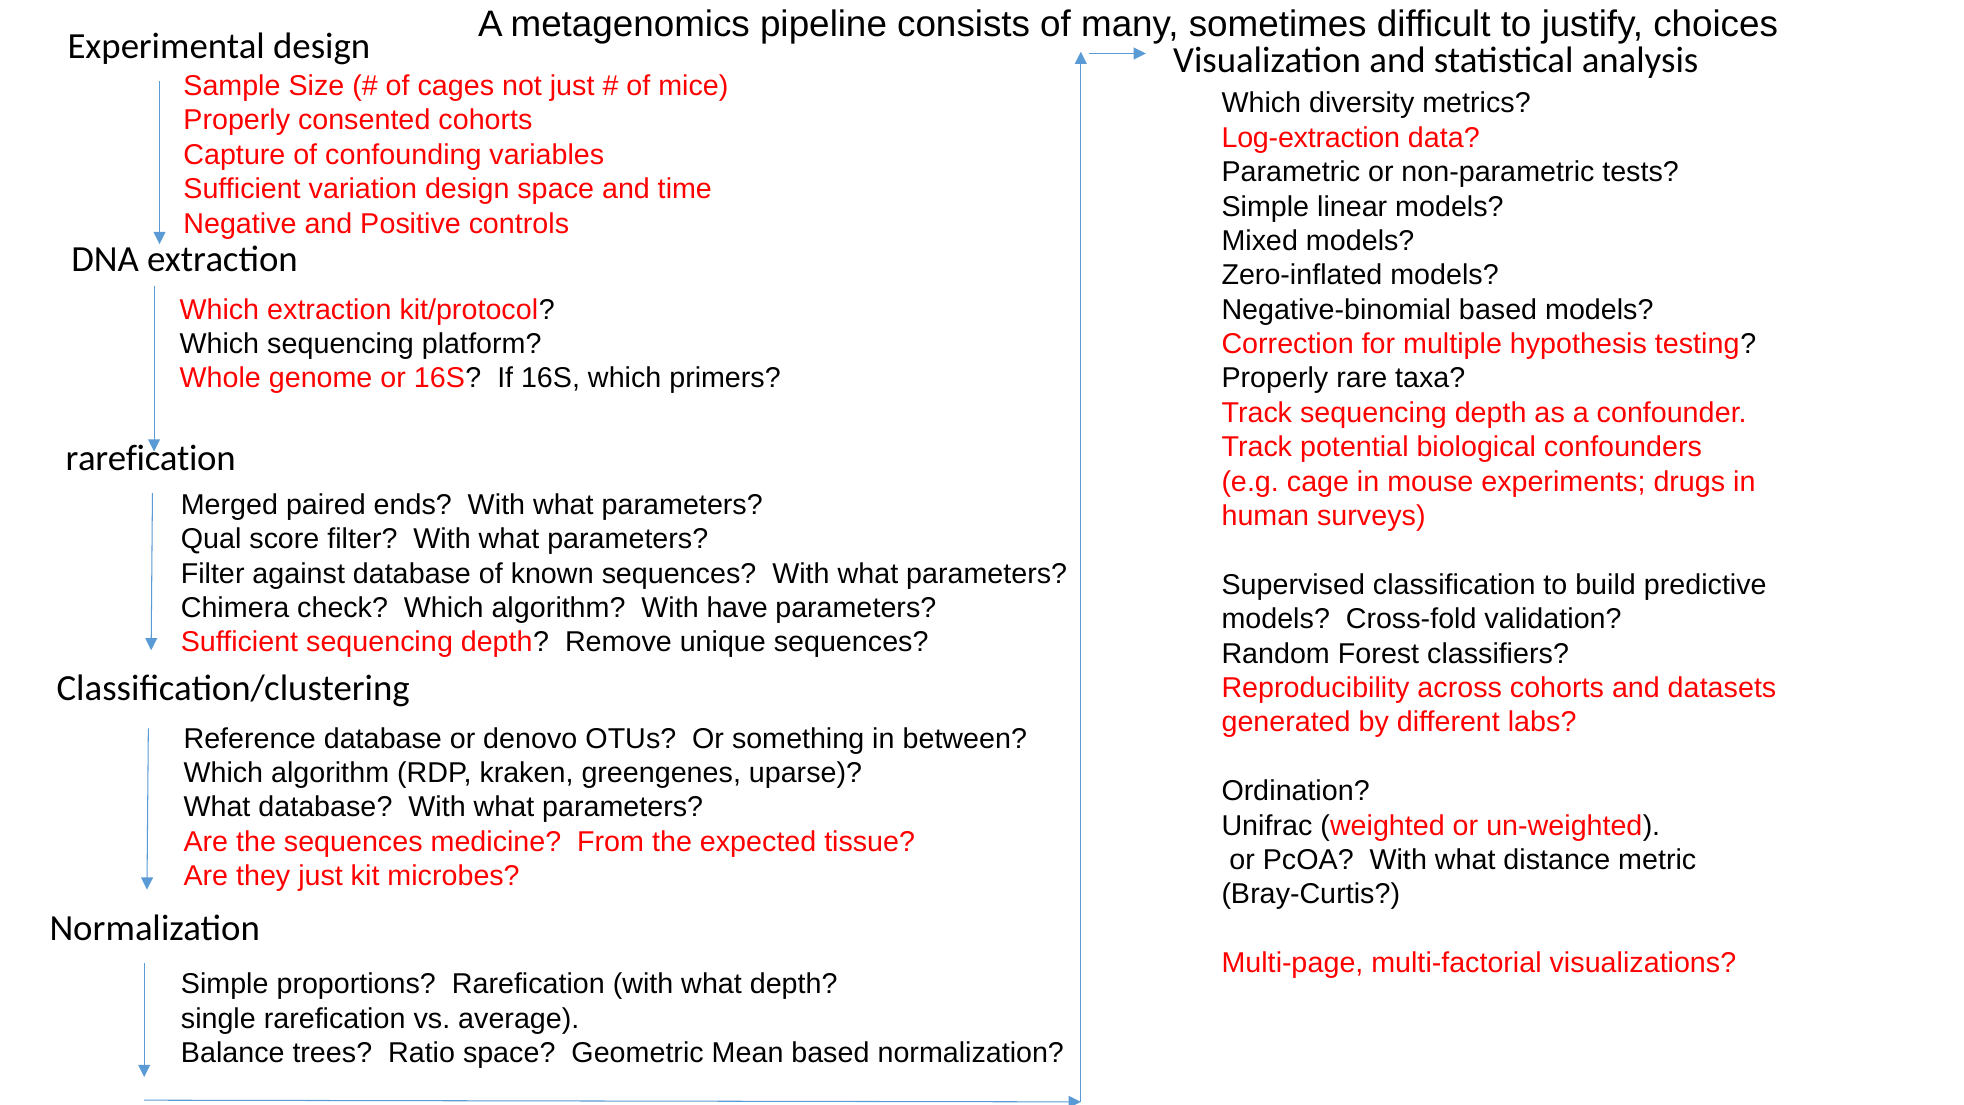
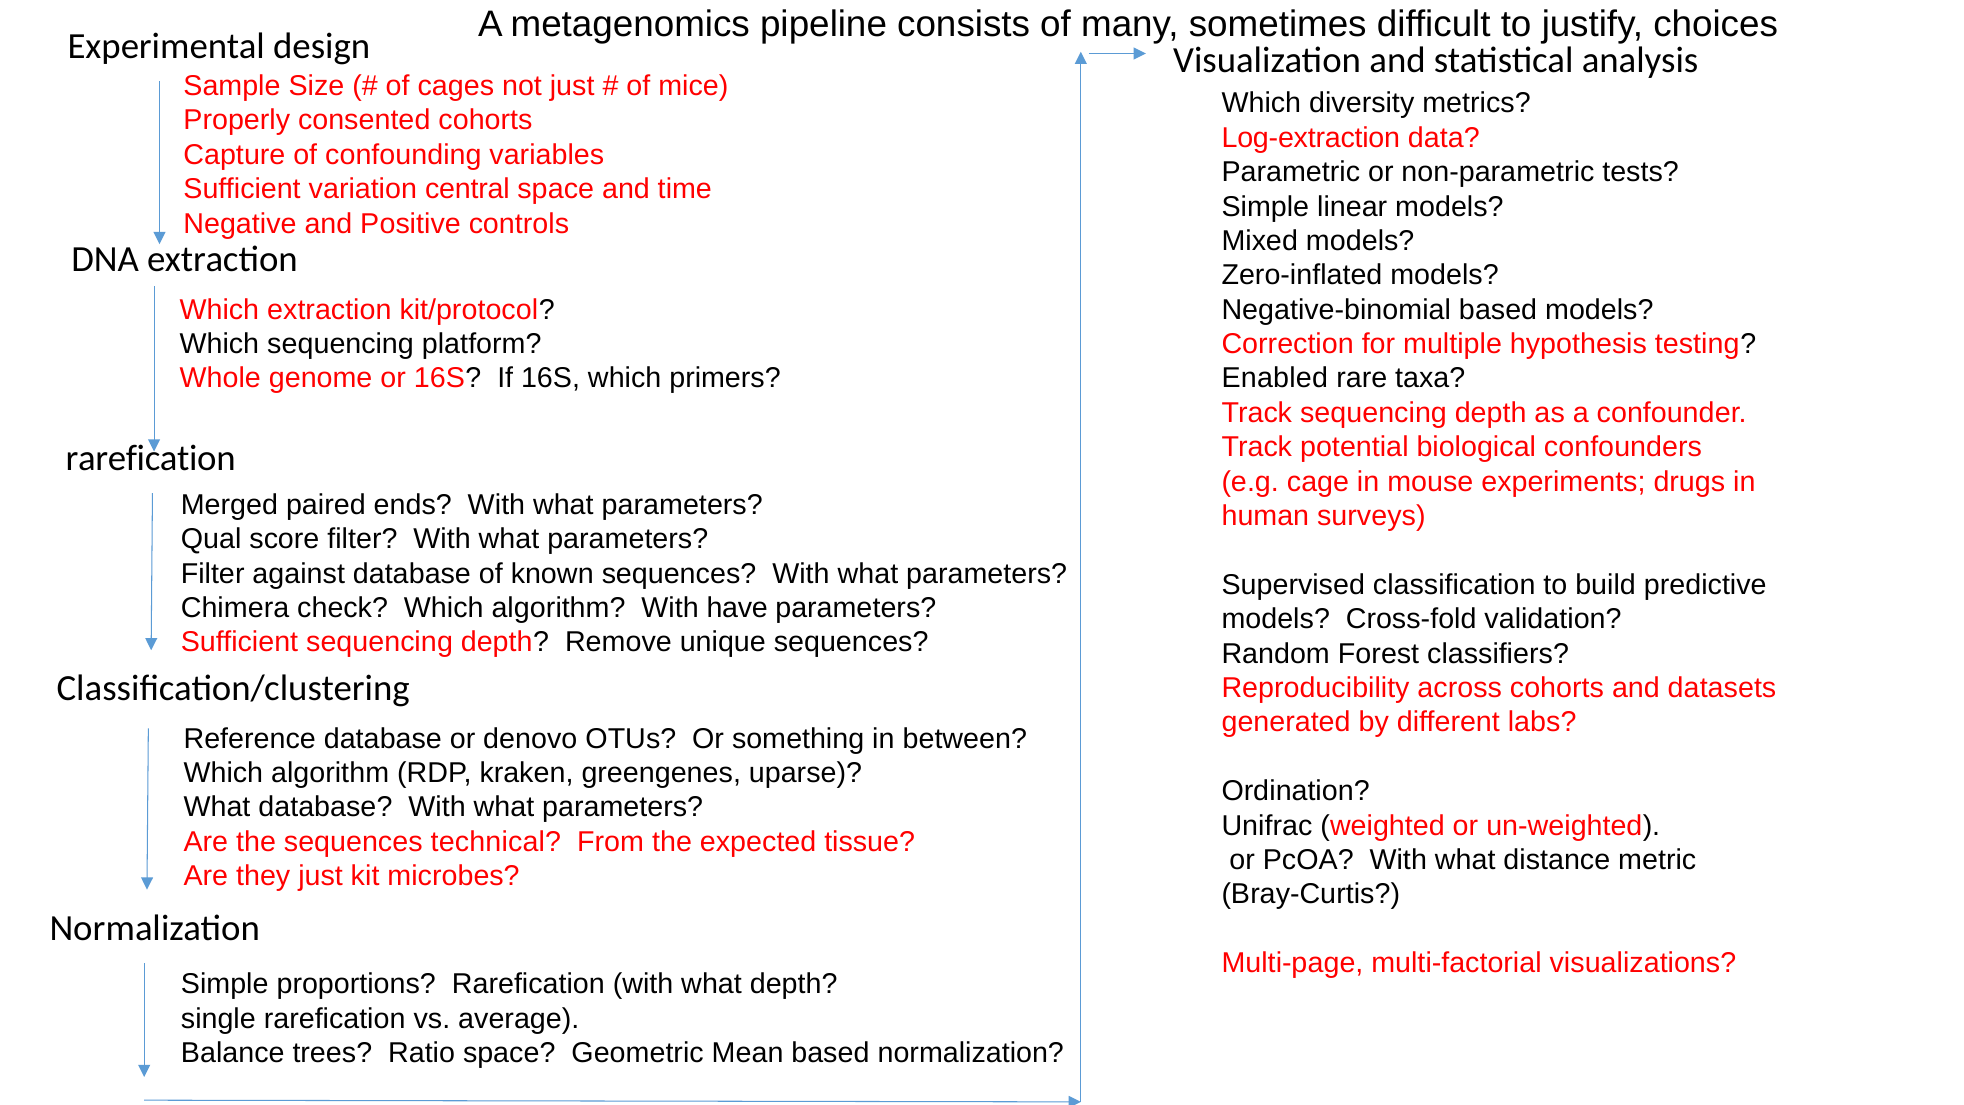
variation design: design -> central (467, 189)
Properly: Properly -> Enabled (1275, 378)
medicine: medicine -> technical (496, 842)
